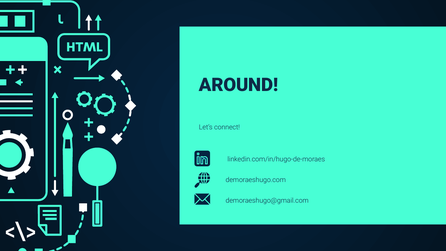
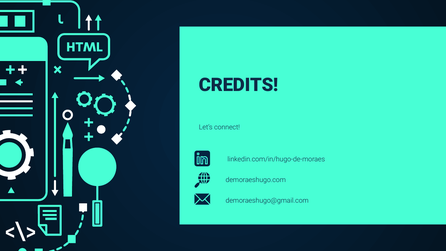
AROUND: AROUND -> CREDITS (239, 85)
